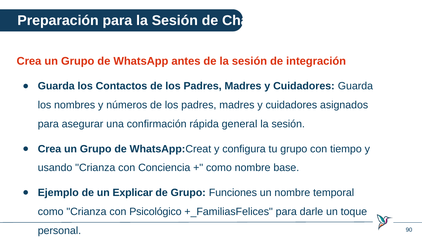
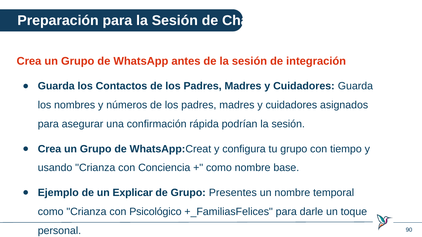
general: general -> podrían (240, 124)
Funciones: Funciones -> Presentes (233, 193)
